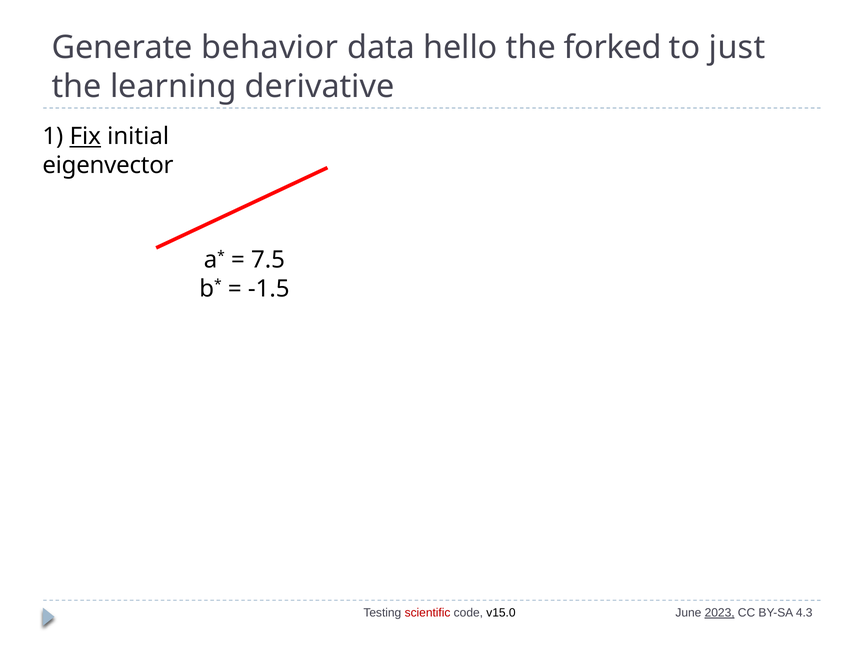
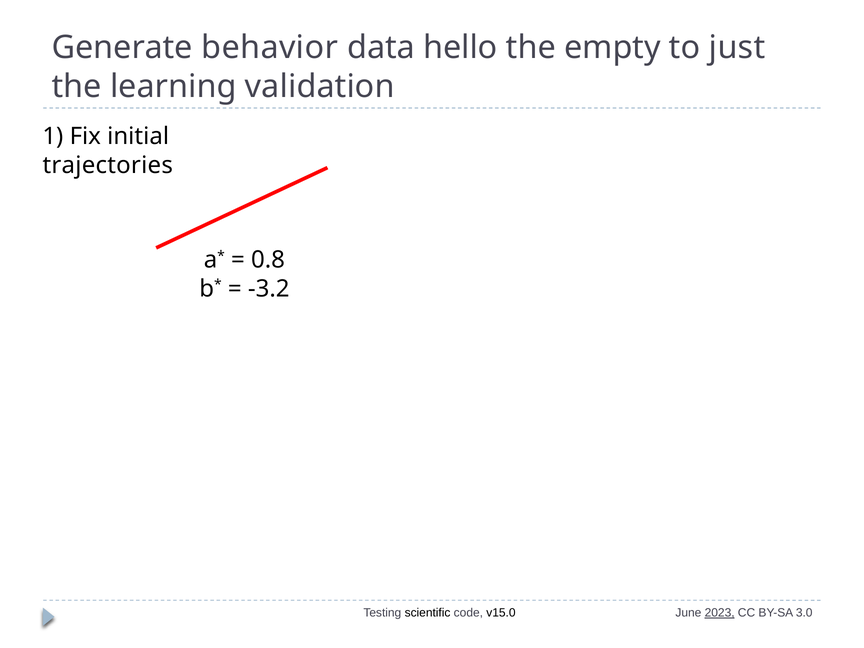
forked: forked -> empty (612, 48)
derivative: derivative -> validation (320, 87)
Fix underline: present -> none (85, 136)
eigenvector: eigenvector -> trajectories (108, 165)
7.5: 7.5 -> 0.8 (268, 260)
-1.5: -1.5 -> -3.2 (269, 289)
scientific colour: red -> black (428, 613)
4.3: 4.3 -> 3.0 (804, 613)
